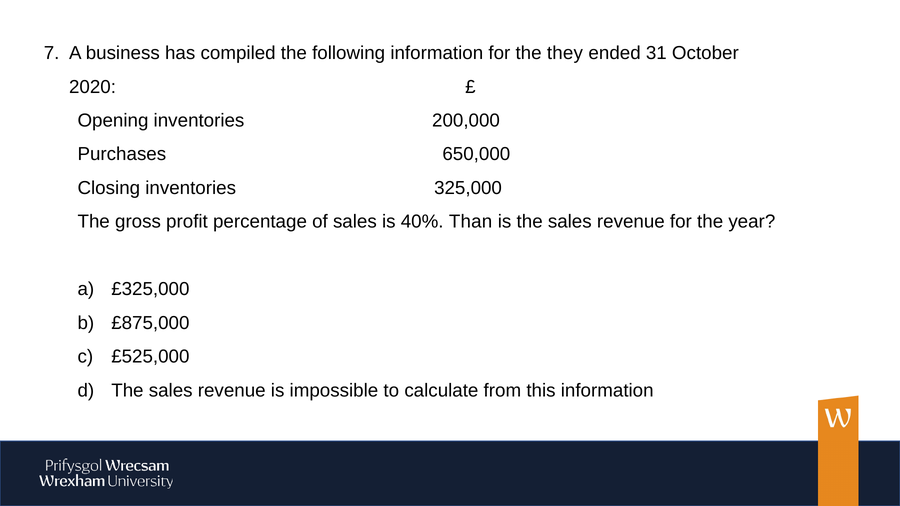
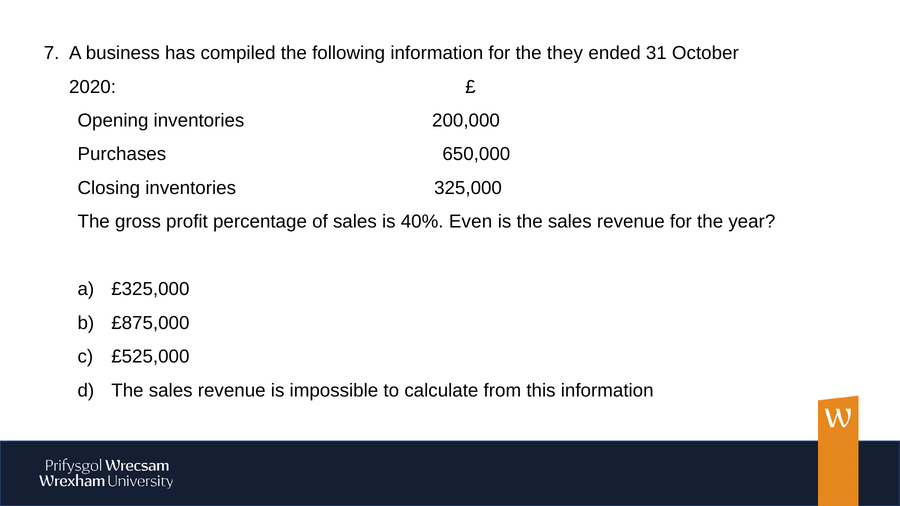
Than: Than -> Even (471, 222)
